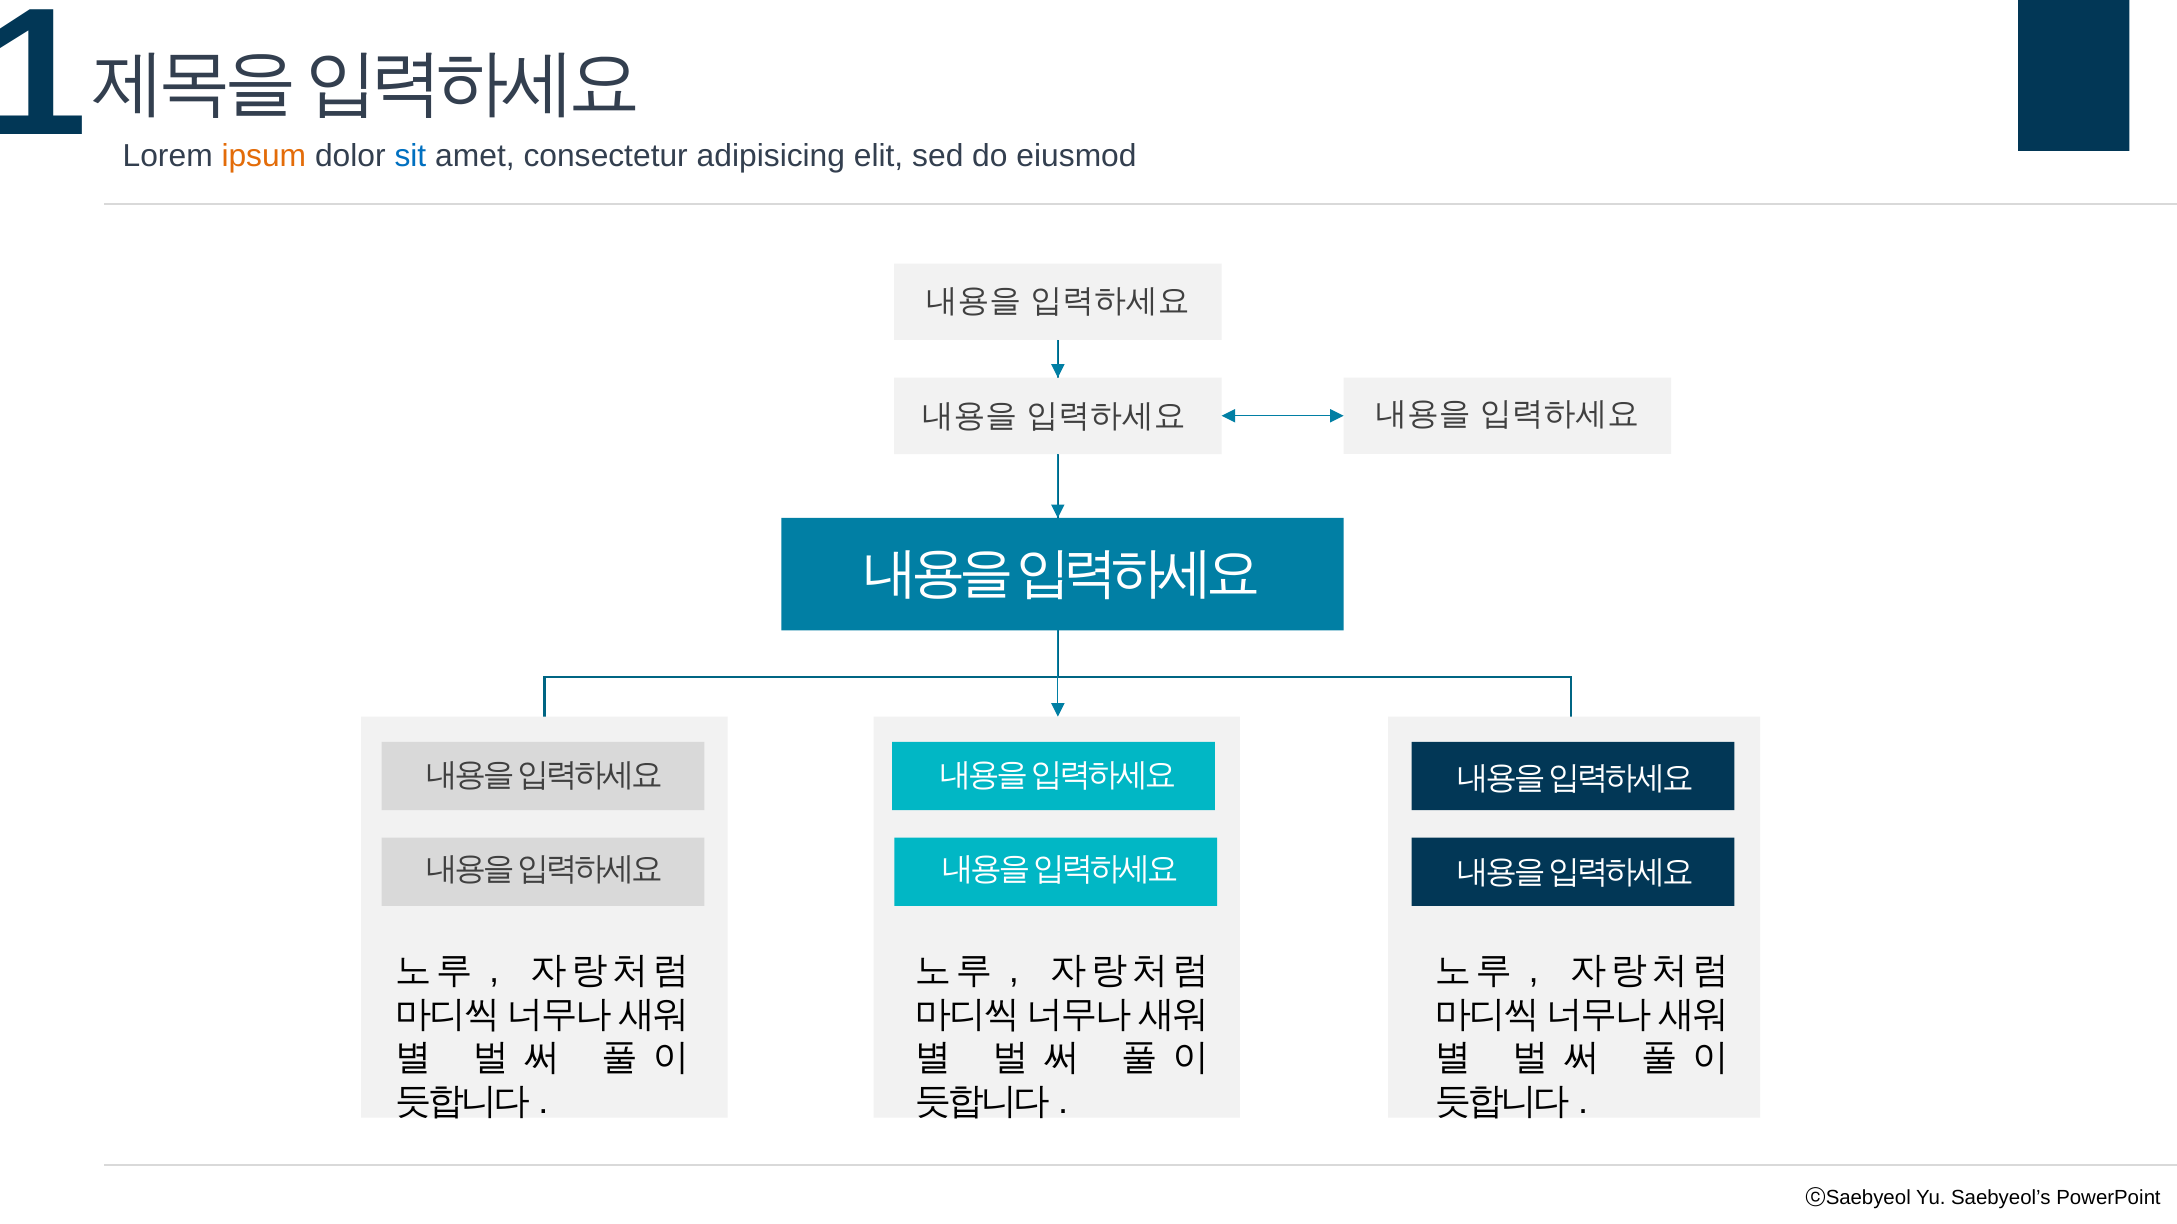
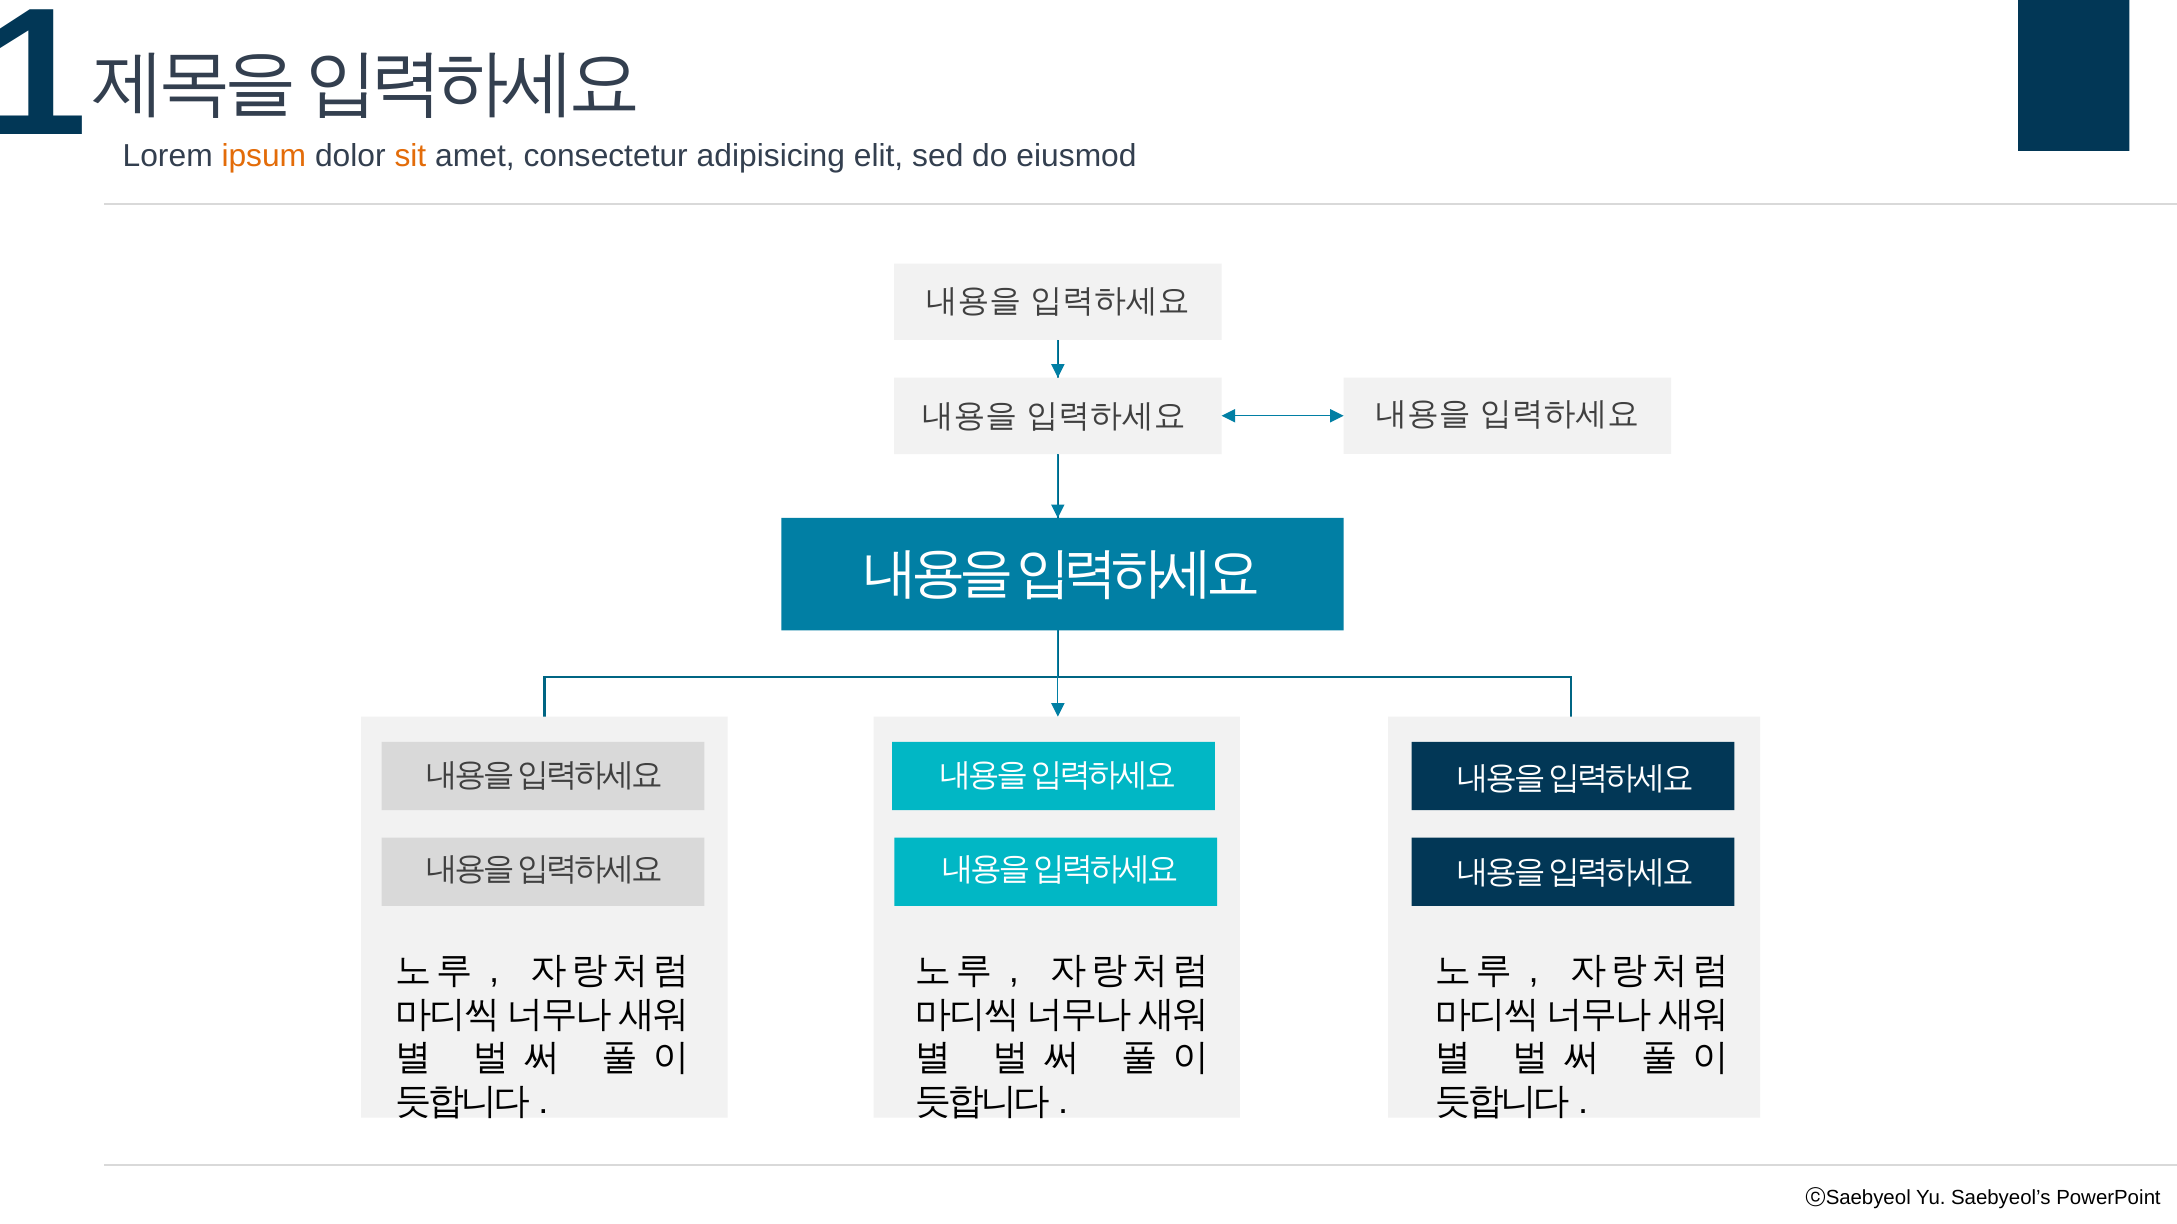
sit colour: blue -> orange (410, 156)
